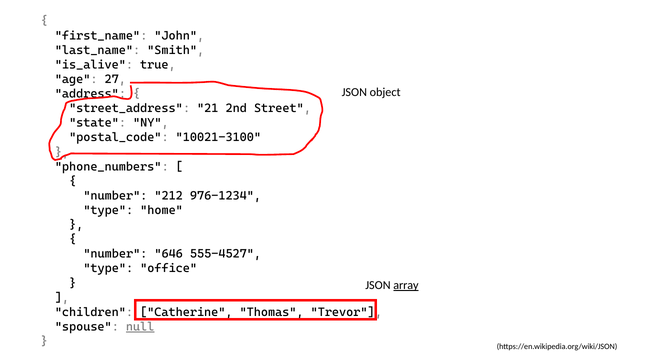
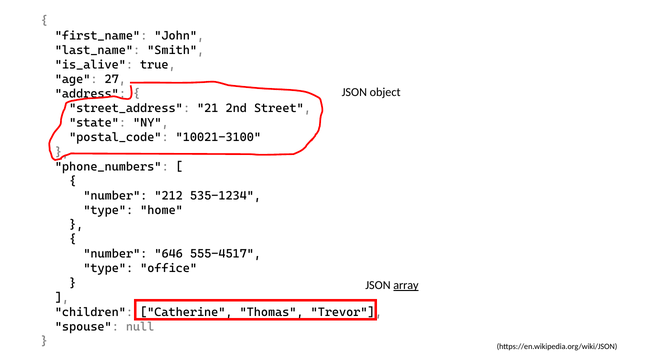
976-1234: 976-1234 -> 535-1234 (226, 196)
555-4527: 555-4527 -> 555-4517 (226, 254)
null underline: present -> none (140, 327)
